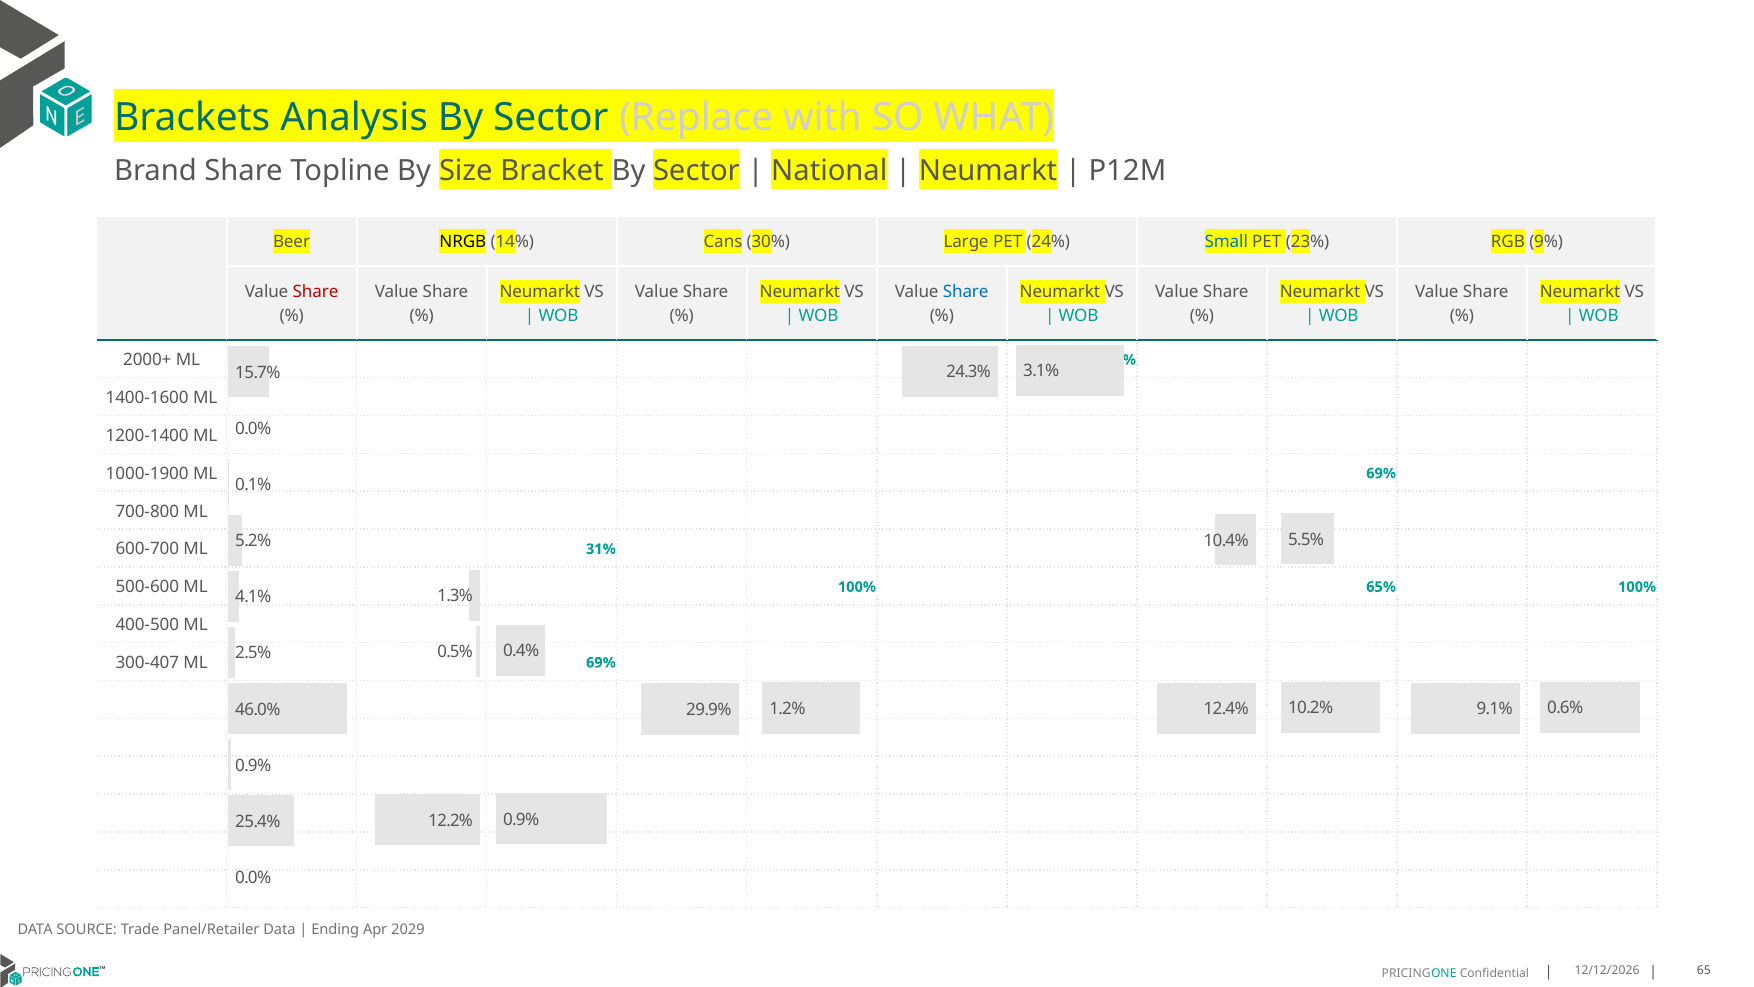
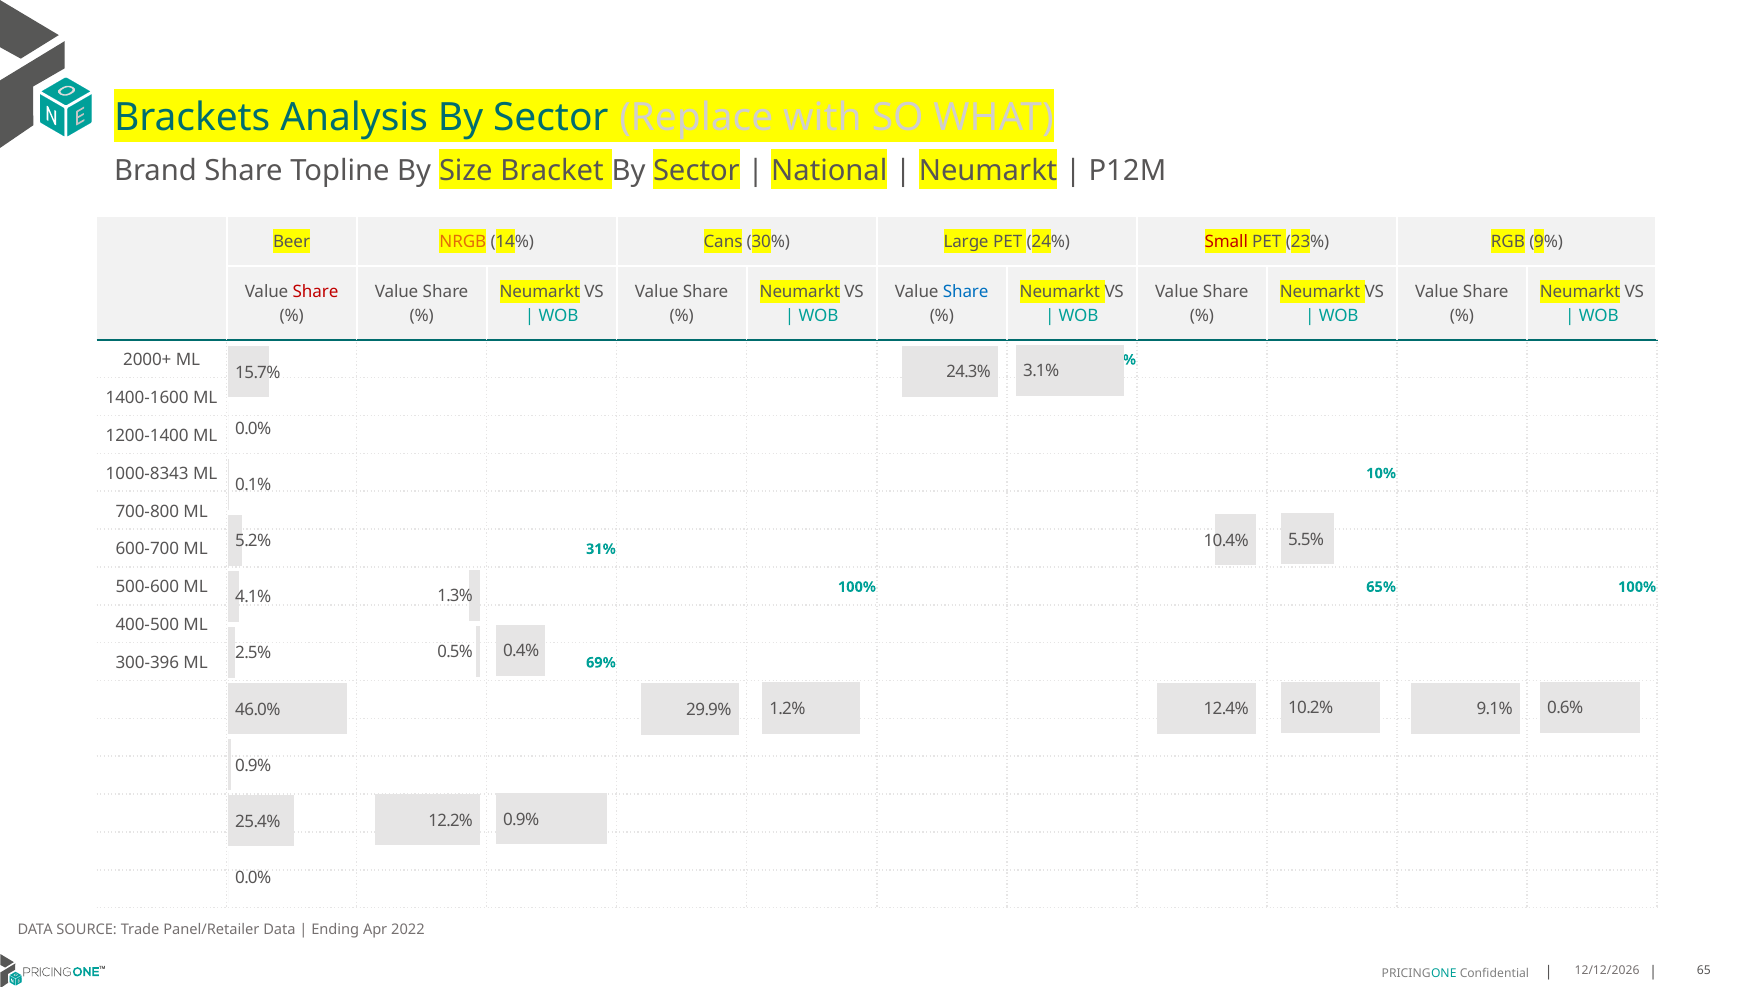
NRGB colour: black -> orange (463, 242)
Small colour: blue -> red (1226, 242)
1000-1900: 1000-1900 -> 1000-8343 (147, 473)
69%: 69% -> 10% (1381, 473)
300-407: 300-407 -> 300-396 (147, 663)
2029: 2029 -> 2022 (408, 929)
